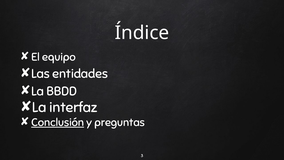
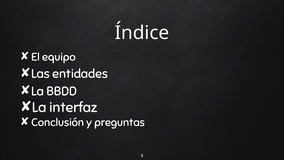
Conclusión underline: present -> none (58, 122)
